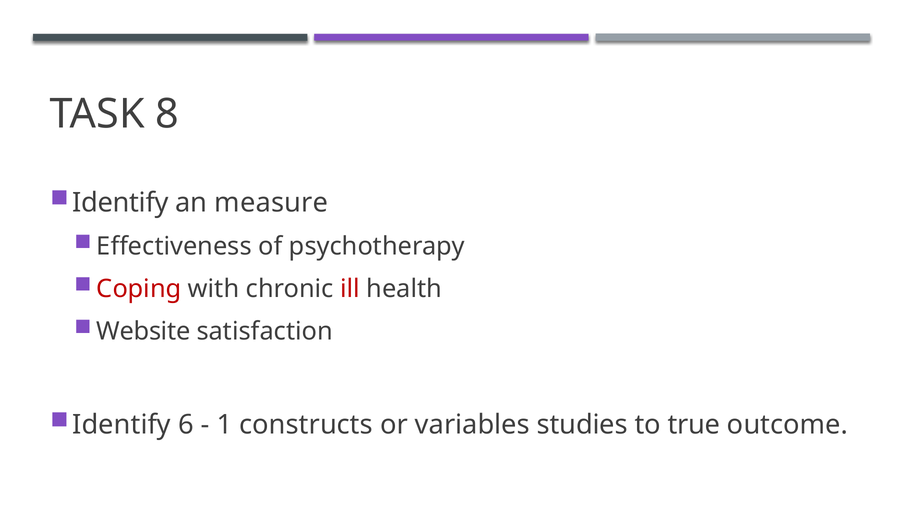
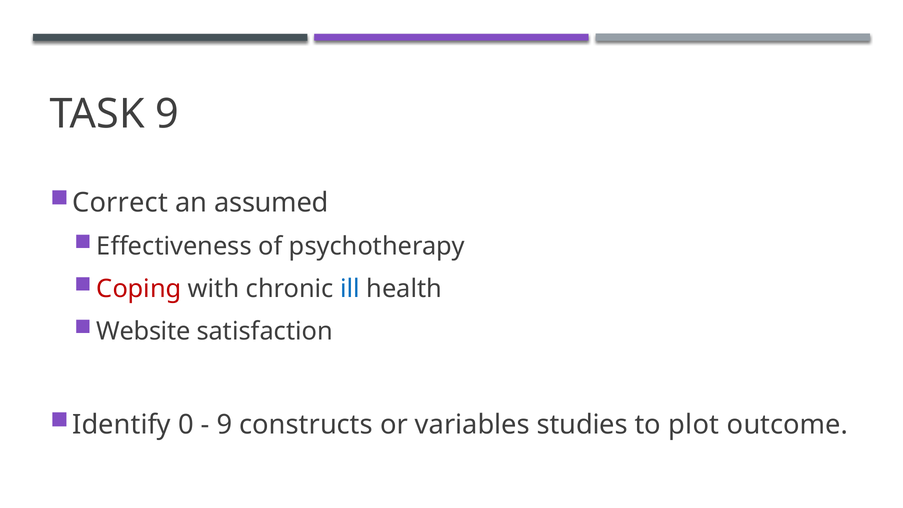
TASK 8: 8 -> 9 (167, 114)
Identify: Identify -> Correct (120, 203)
measure: measure -> assumed (271, 203)
ill colour: red -> blue (350, 289)
6: 6 -> 0 (186, 425)
1: 1 -> 9 (224, 425)
true: true -> plot (694, 425)
